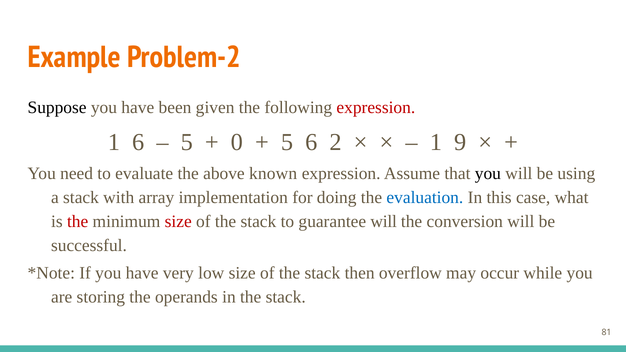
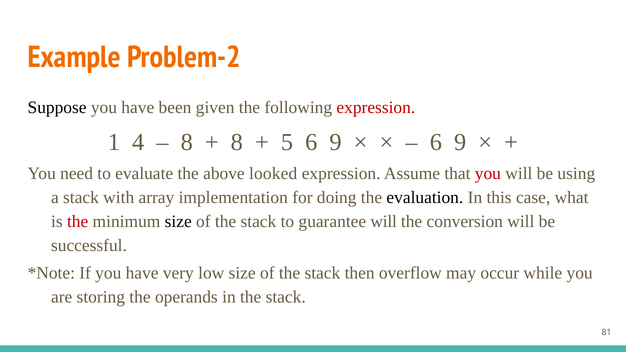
1 6: 6 -> 4 (138, 143)
5: 5 -> 8 (187, 143)
0: 0 -> 8 (237, 143)
5 6 2: 2 -> 9 (336, 143)
1: 1 -> 6 (436, 143)
known: known -> looked (273, 174)
you colour: black -> red (488, 174)
evaluation colour: blue -> black (425, 198)
size colour: red -> black (178, 222)
